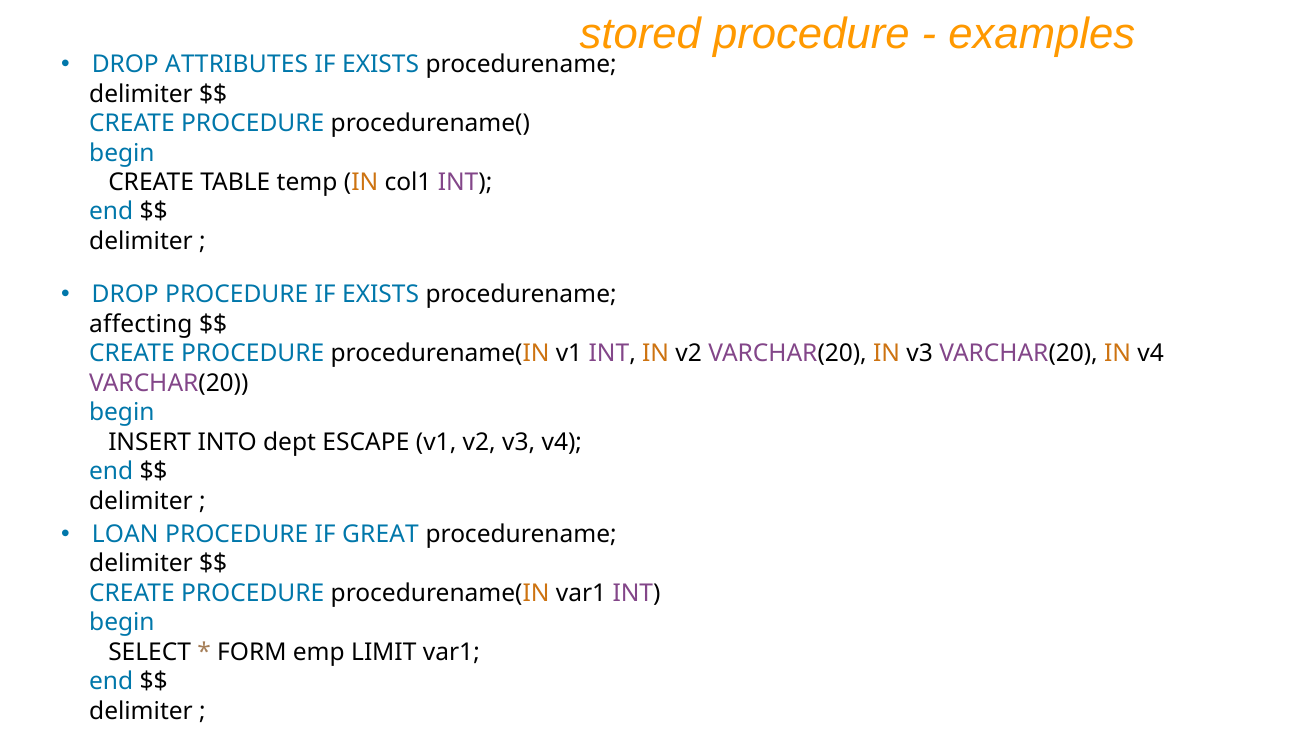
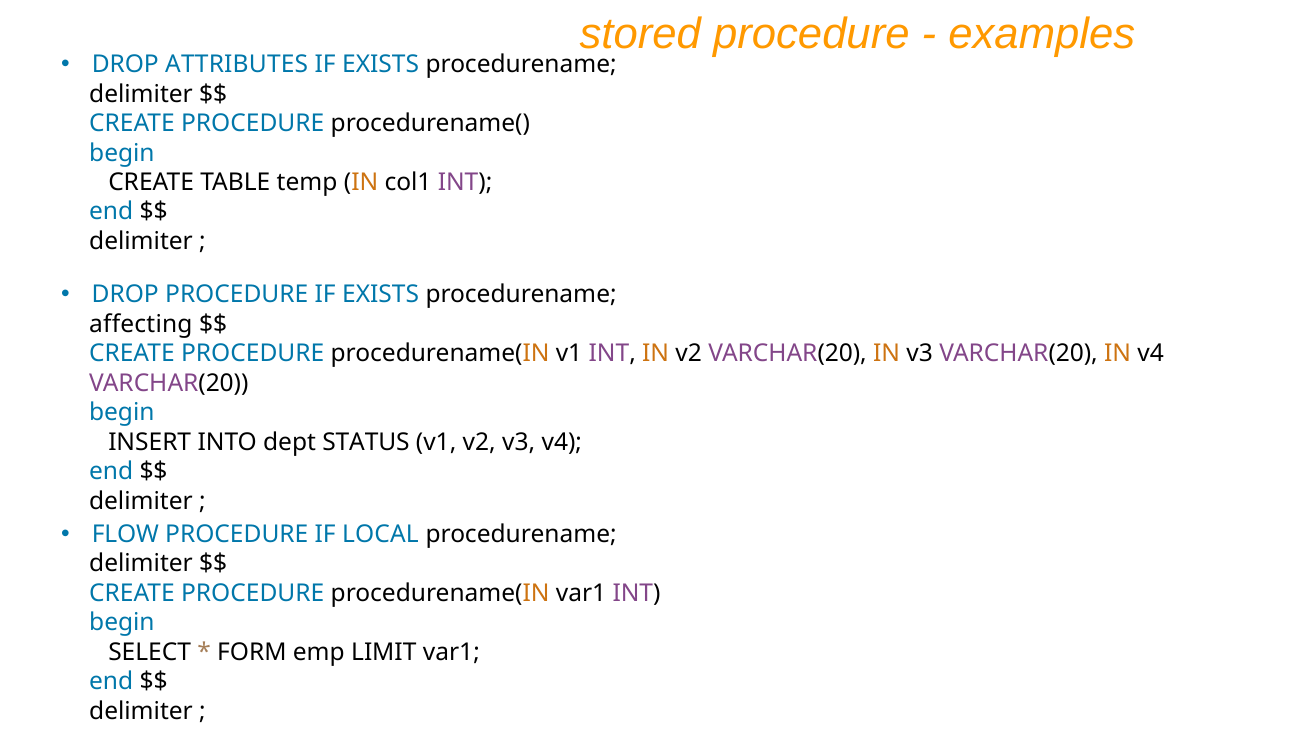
ESCAPE: ESCAPE -> STATUS (366, 442)
LOAN: LOAN -> FLOW (125, 535)
GREAT: GREAT -> LOCAL (380, 535)
